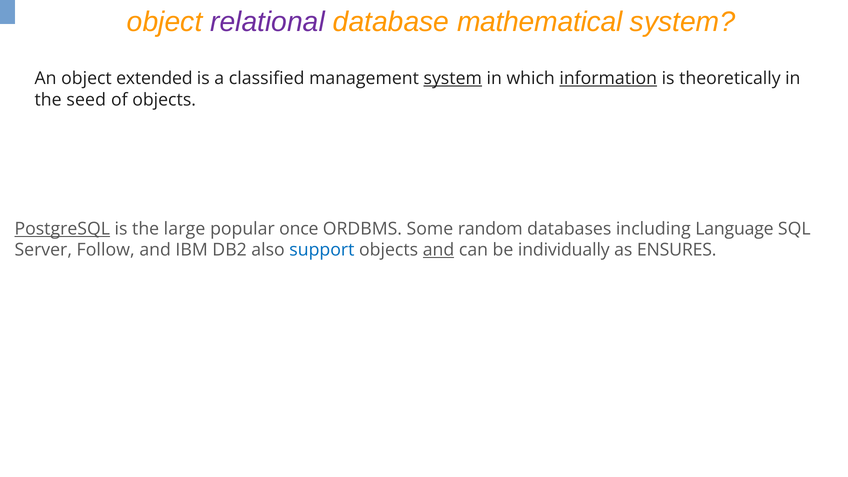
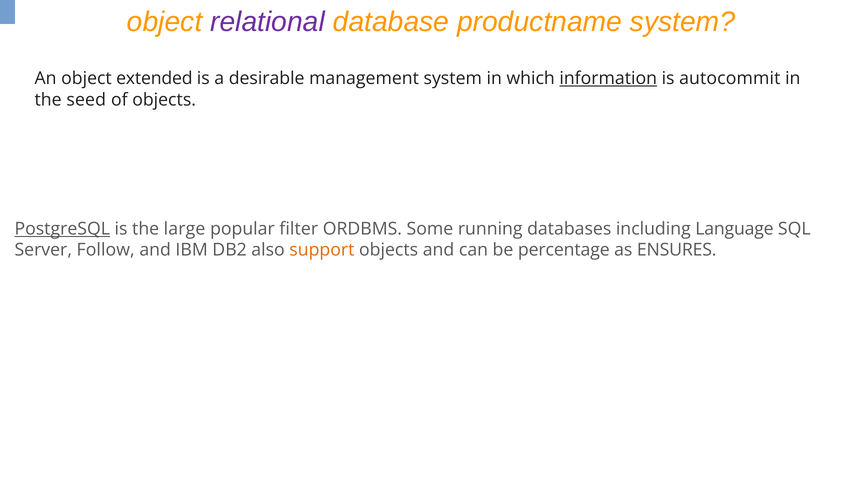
mathematical: mathematical -> productname (540, 22)
classified: classified -> desirable (267, 79)
system underline: present -> none (453, 79)
theoretically: theoretically -> autocommit (730, 79)
once: once -> filter (299, 229)
random: random -> running (490, 229)
support colour: blue -> orange (322, 250)
and underline: present -> none (439, 250)
individually: individually -> percentage (564, 250)
